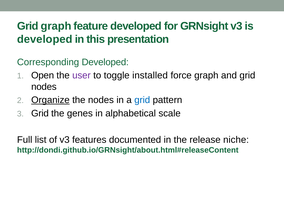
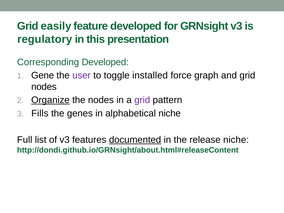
Grid graph: graph -> easily (56, 26)
developed: developed -> regulatory (45, 39)
Open: Open -> Gene (43, 75)
grid colour: blue -> purple (142, 100)
Grid: Grid -> Fills (40, 113)
alphabetical scale: scale -> niche (170, 113)
documented underline: none -> present (135, 140)
